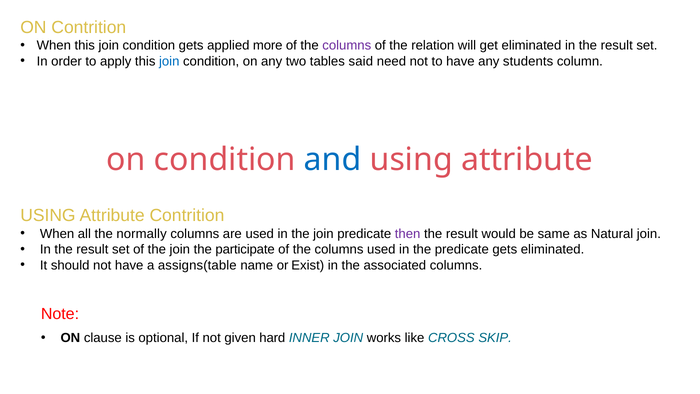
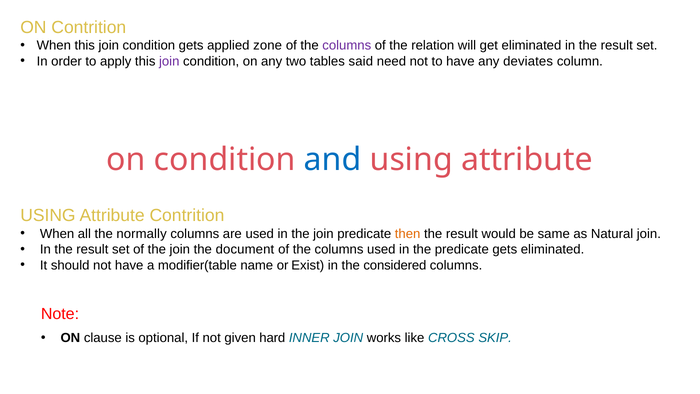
more: more -> zone (268, 45)
join colour: blue -> purple (169, 61)
students: students -> deviates (528, 61)
then colour: purple -> orange (408, 234)
participate: participate -> document (245, 249)
assigns(table: assigns(table -> modifier(table (197, 265)
associated: associated -> considered (395, 265)
